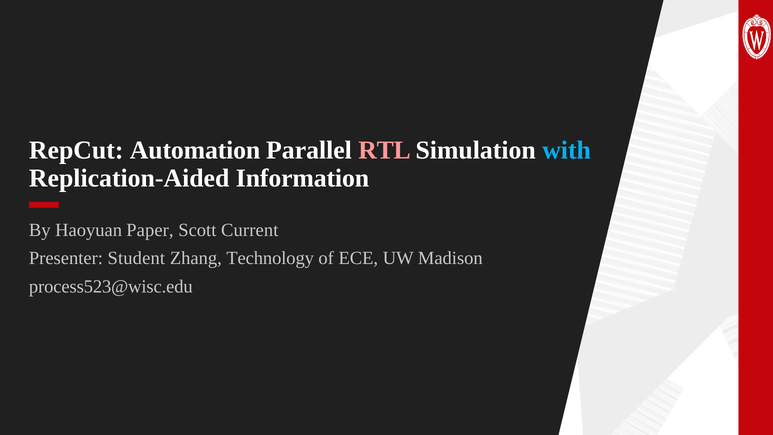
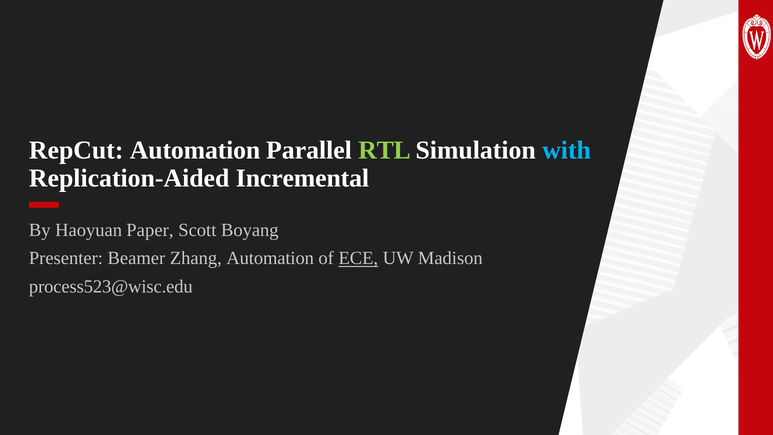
RTL colour: pink -> light green (385, 150)
Information: Information -> Incremental (302, 178)
Current: Current -> Boyang (250, 230)
Student: Student -> Beamer (136, 258)
Zhang Technology: Technology -> Automation (270, 258)
ECE underline: none -> present (358, 258)
